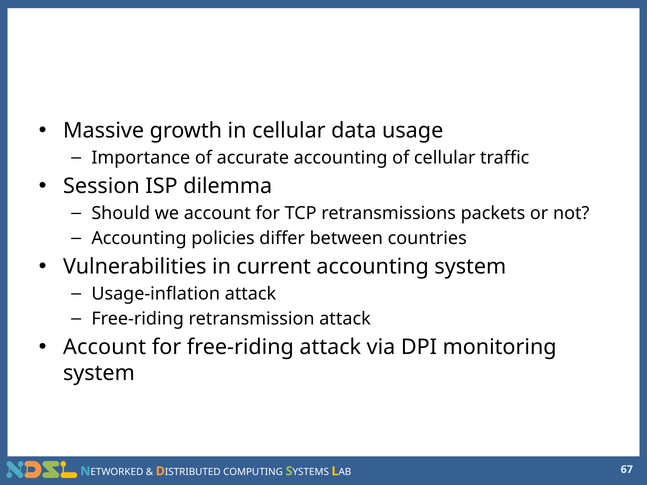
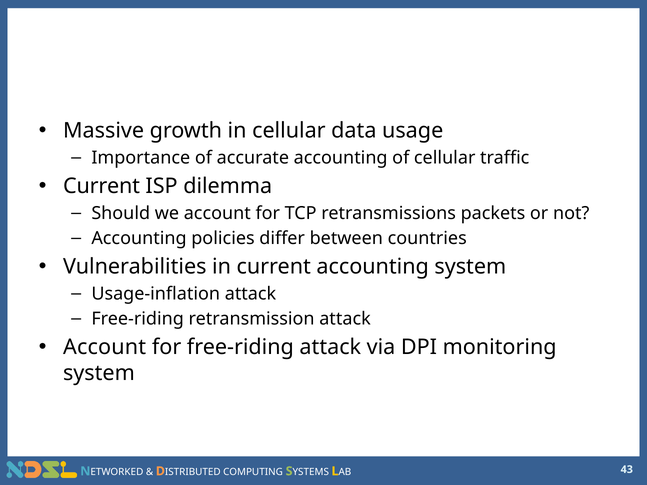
Session: Session -> Current (102, 186)
67: 67 -> 43 (627, 470)
